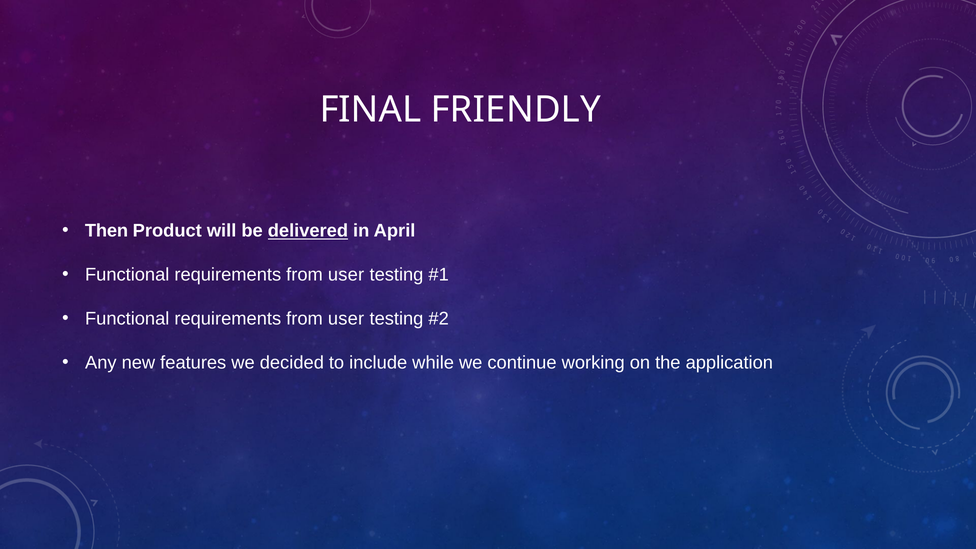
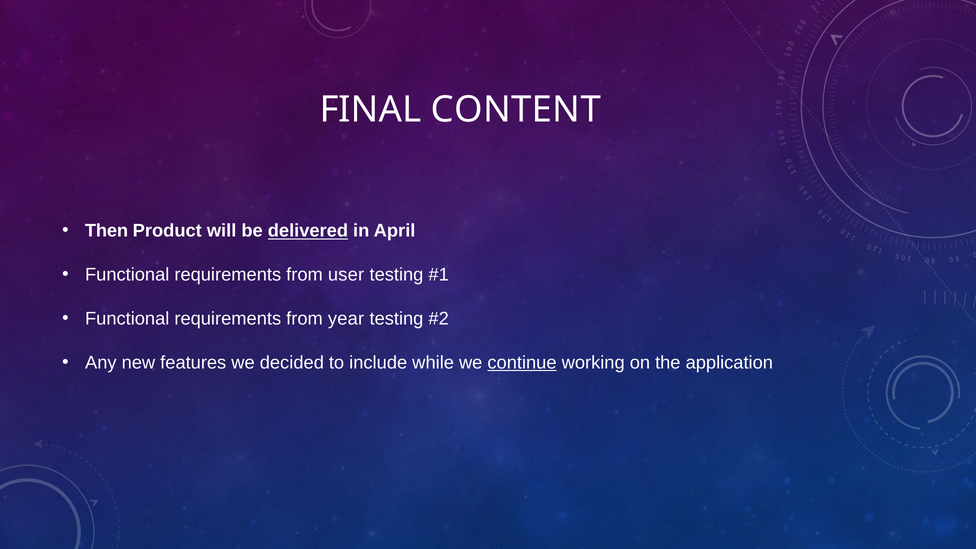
FRIENDLY: FRIENDLY -> CONTENT (516, 110)
user: user -> year (346, 319)
continue underline: none -> present (522, 363)
